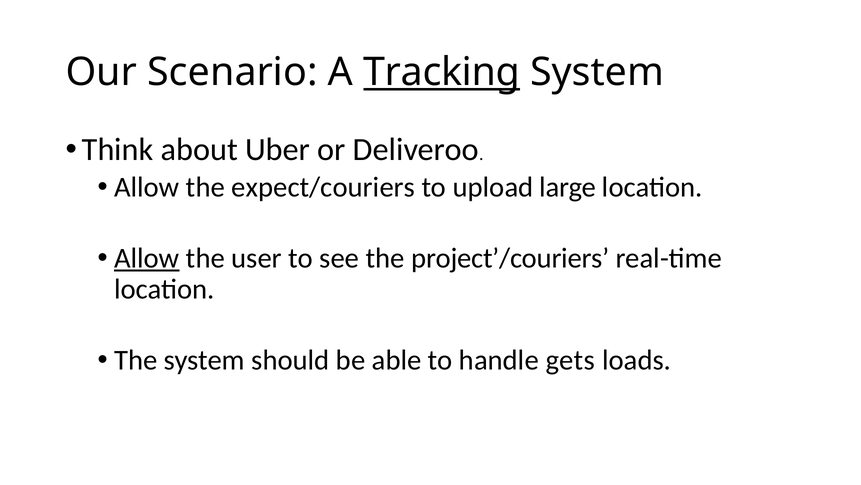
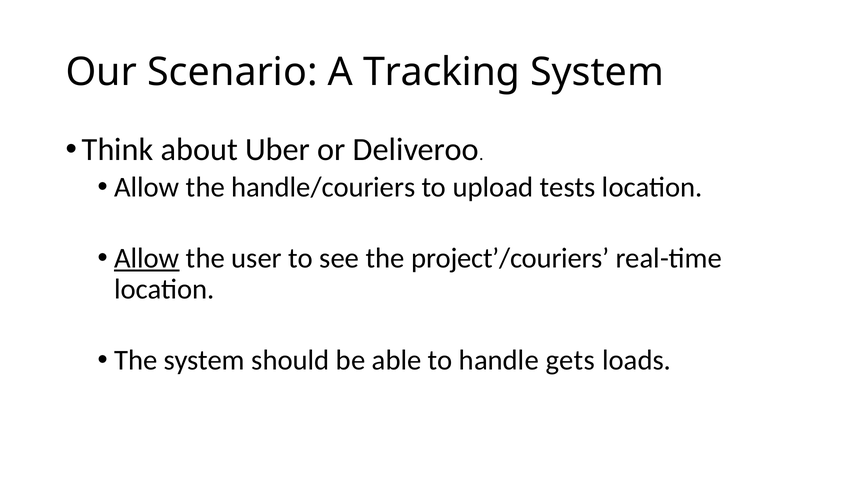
Tracking underline: present -> none (442, 72)
expect/couriers: expect/couriers -> handle/couriers (323, 187)
large: large -> tests (568, 187)
